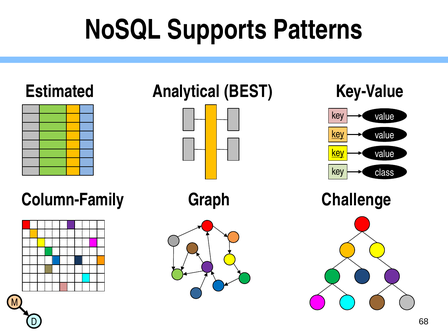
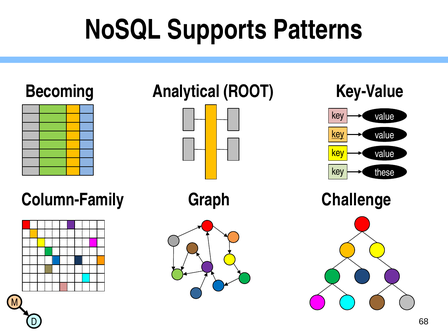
Estimated: Estimated -> Becoming (60, 92)
BEST: BEST -> ROOT (248, 92)
key underline: present -> none (338, 153)
class: class -> these (385, 172)
